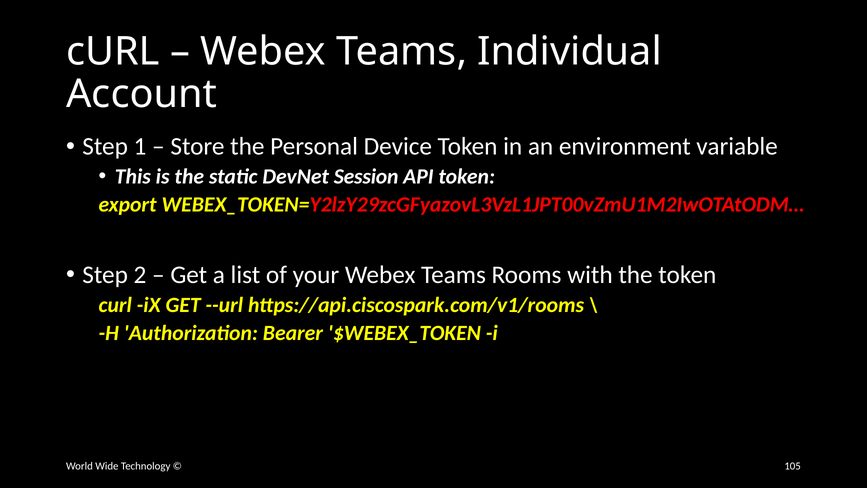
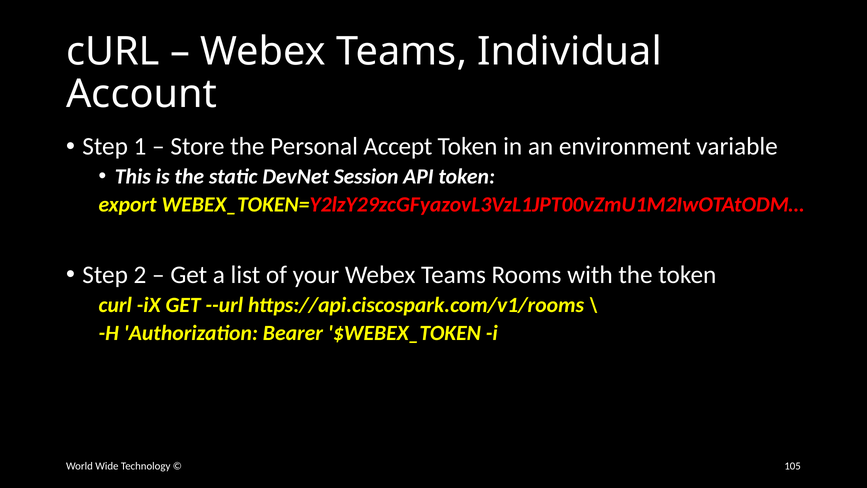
Device: Device -> Accept (398, 147)
